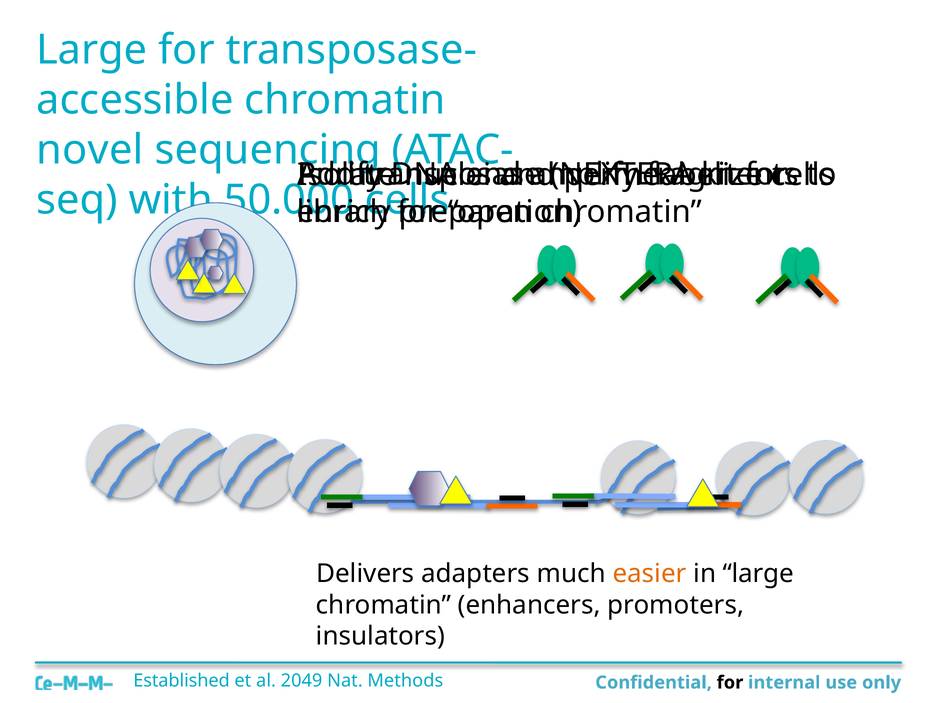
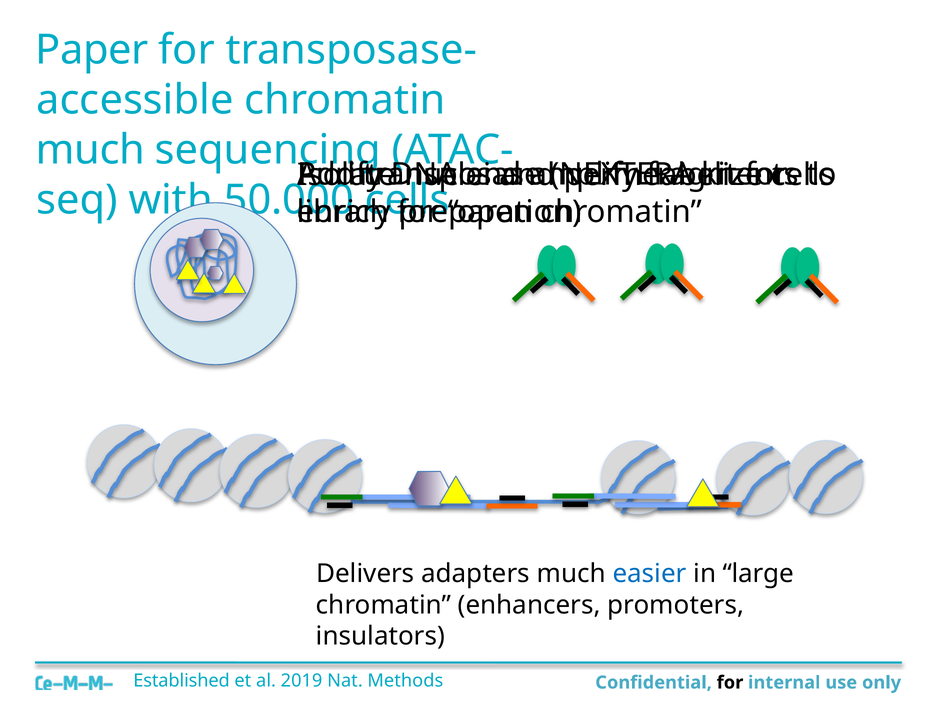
Large: Large -> Paper (92, 50)
novel: novel -> much (90, 150)
easier colour: orange -> blue (650, 573)
2049: 2049 -> 2019 (302, 681)
